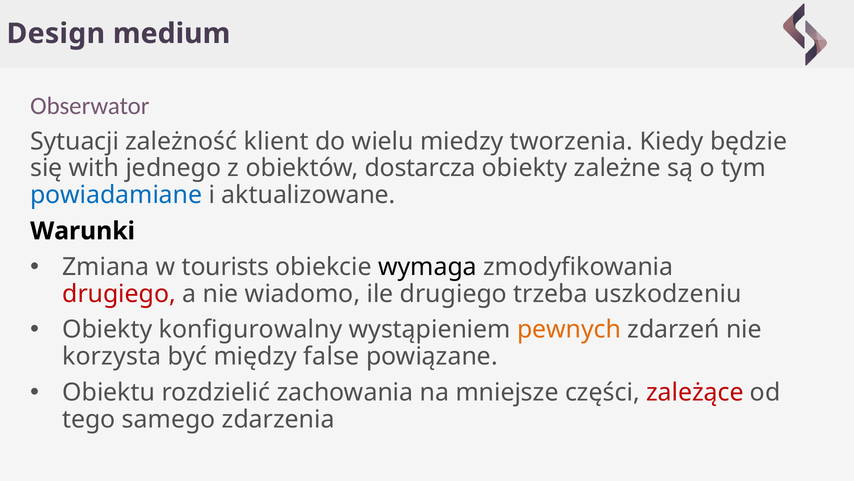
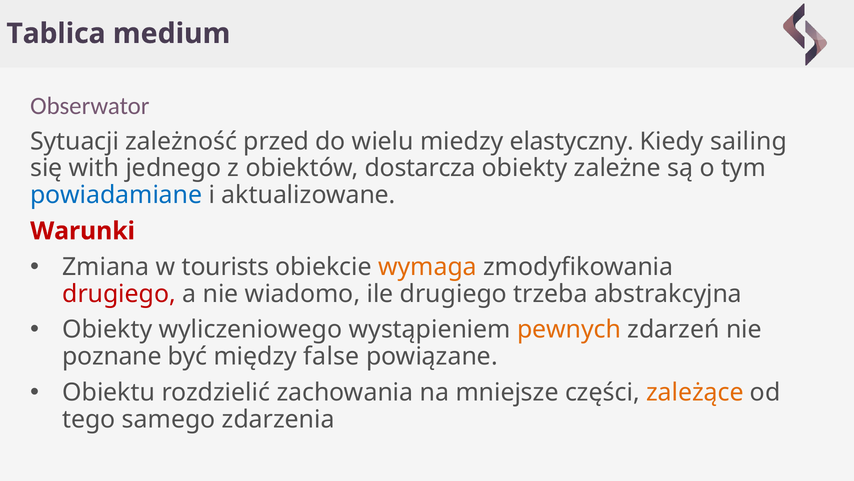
Design: Design -> Tablica (56, 34)
klient: klient -> przed (276, 141)
tworzenia: tworzenia -> elastyczny (572, 141)
będzie: będzie -> sailing (749, 141)
Warunki colour: black -> red (83, 231)
wymaga colour: black -> orange (428, 267)
uszkodzeniu: uszkodzeniu -> abstrakcyjna (668, 293)
konfigurowalny: konfigurowalny -> wyliczeniowego (251, 329)
korzysta: korzysta -> poznane (112, 356)
zależące colour: red -> orange (695, 392)
